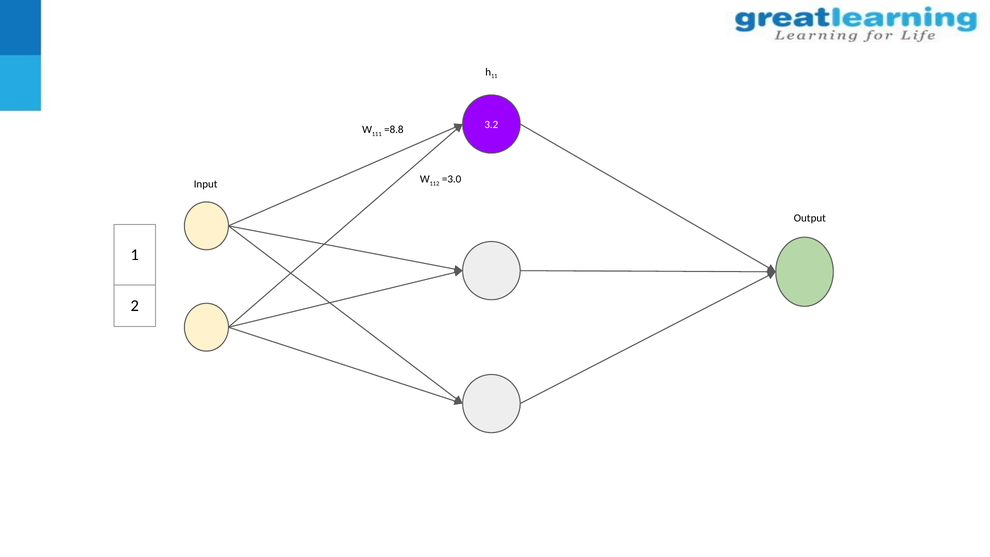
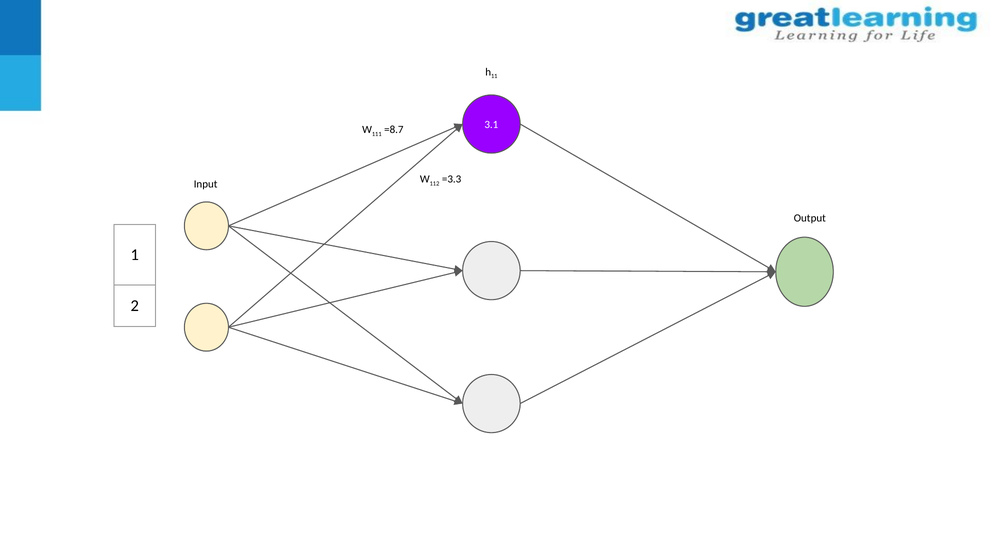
3.2: 3.2 -> 3.1 (491, 125)
=8.8: =8.8 -> =8.7 (394, 130)
=3.0: =3.0 -> =3.3 (452, 179)
